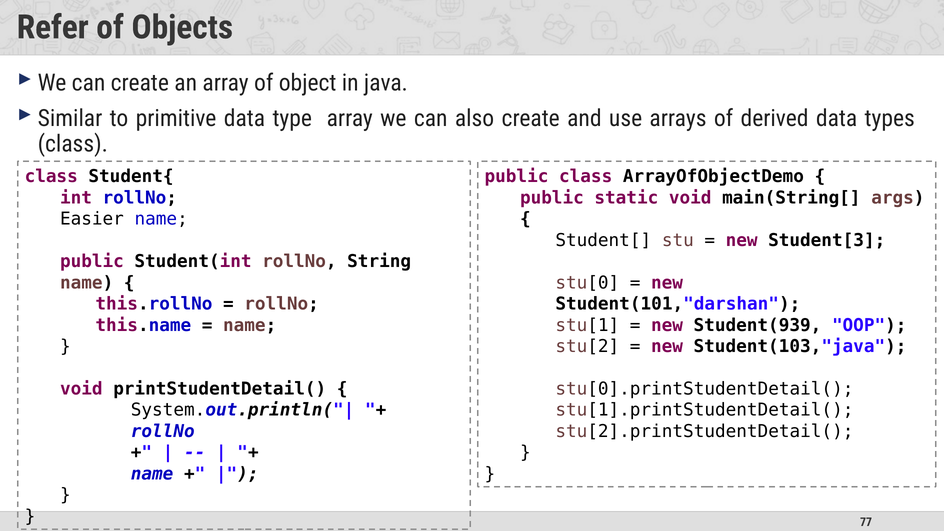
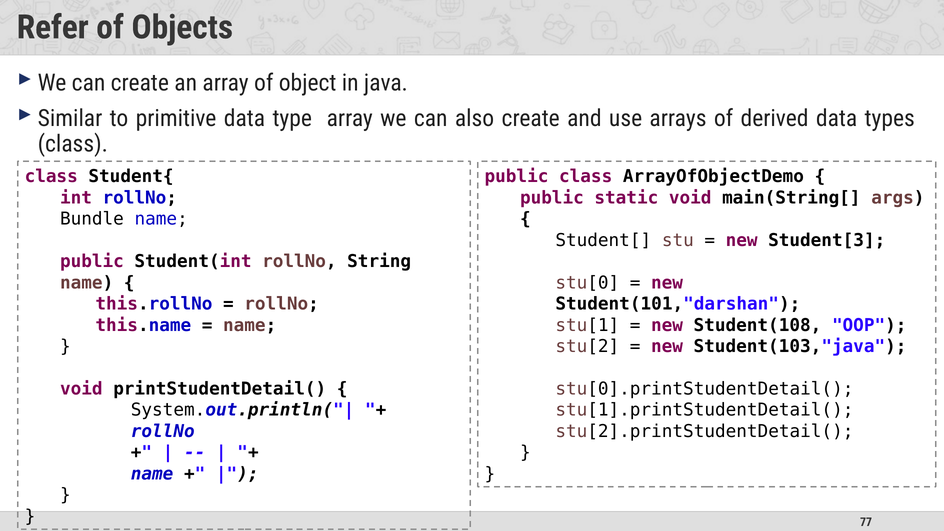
Easier: Easier -> Bundle (92, 219)
Student(939: Student(939 -> Student(108 (757, 325)
